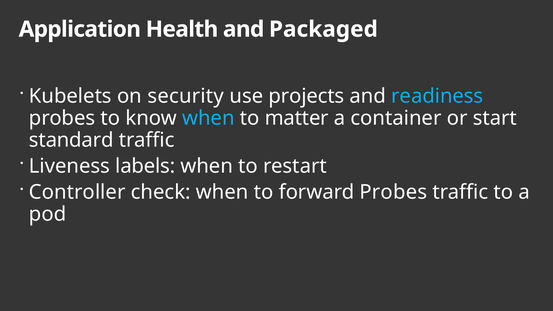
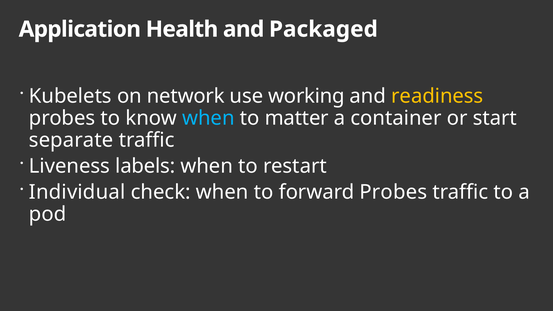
security: security -> network (186, 96)
projects: projects -> working (306, 96)
readiness colour: light blue -> yellow (437, 96)
standard: standard -> separate (71, 140)
Controller: Controller -> Individual (77, 192)
